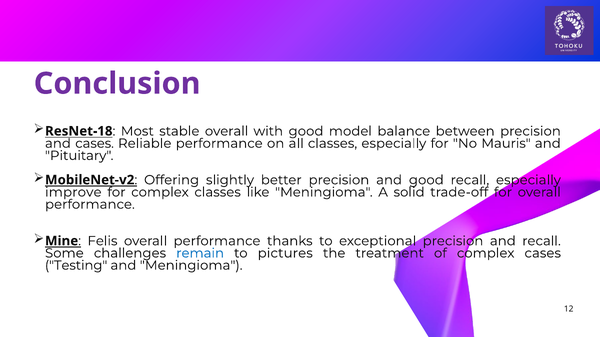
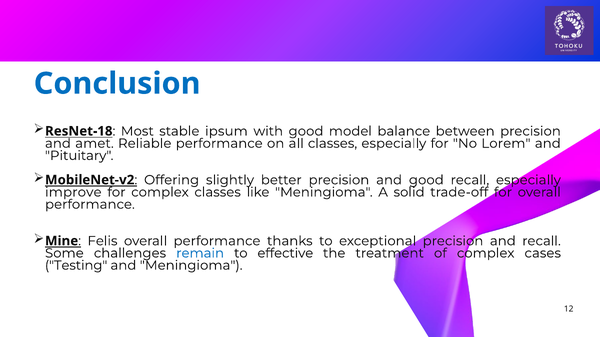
Conclusion colour: purple -> blue (117, 84)
stable overall: overall -> ipsum (226, 131)
and cases: cases -> amet (94, 144)
Mauris: Mauris -> Lorem (506, 144)
pictures: pictures -> effective (285, 254)
